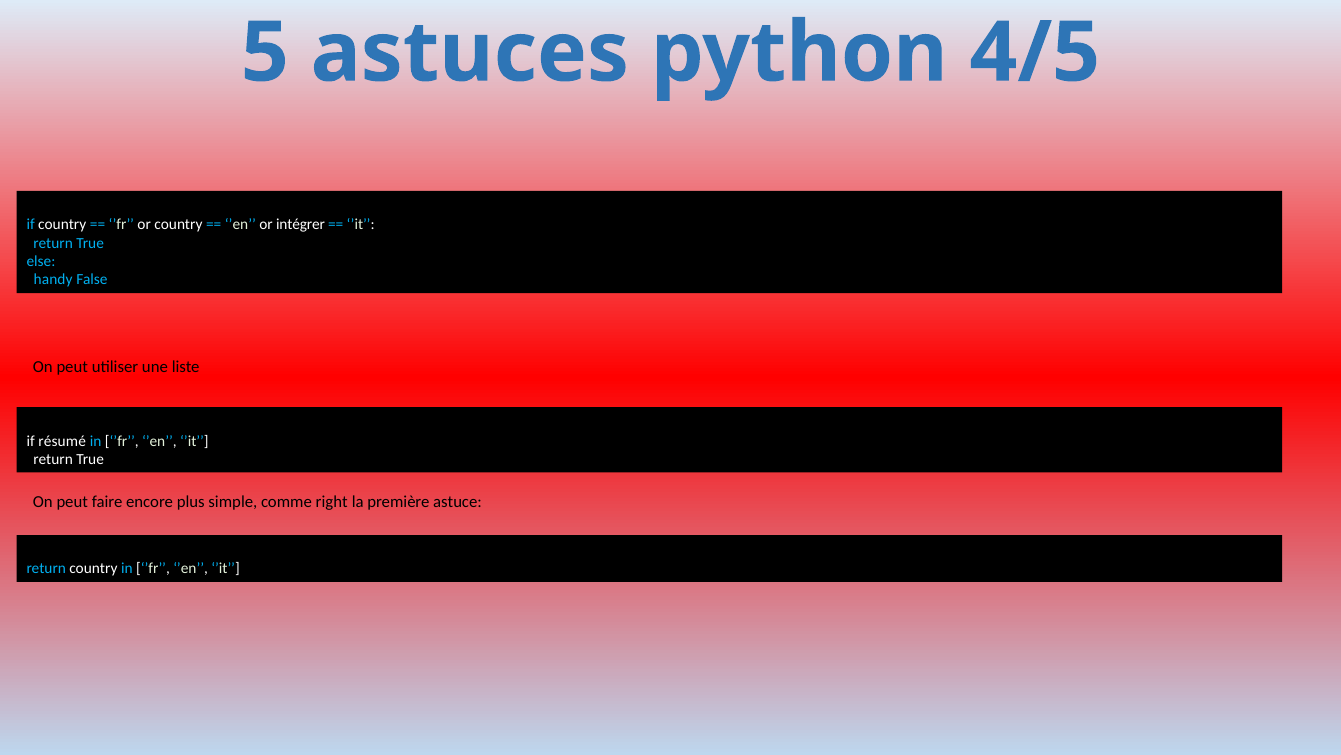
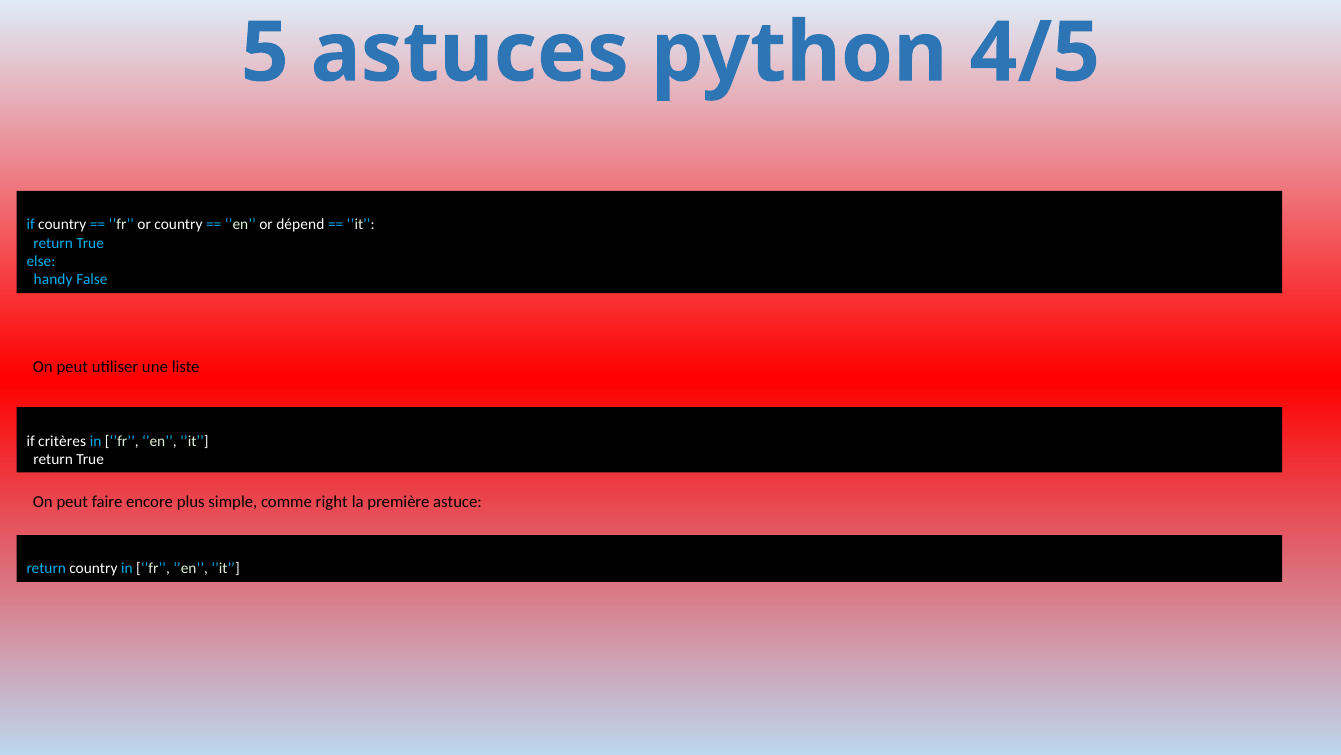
intégrer: intégrer -> dépend (300, 224)
résumé: résumé -> critères (62, 441)
